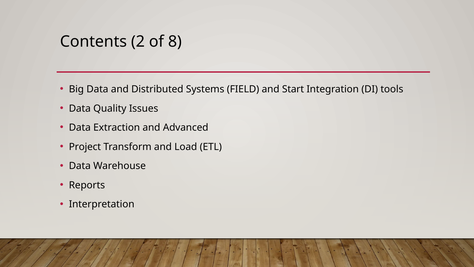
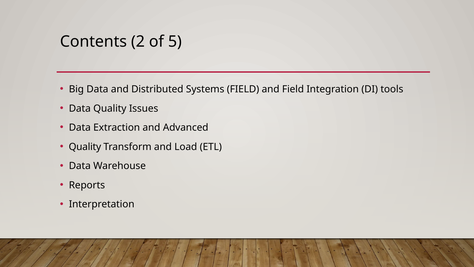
8: 8 -> 5 (175, 42)
and Start: Start -> Field (293, 89)
Project: Project -> Quality (85, 147)
